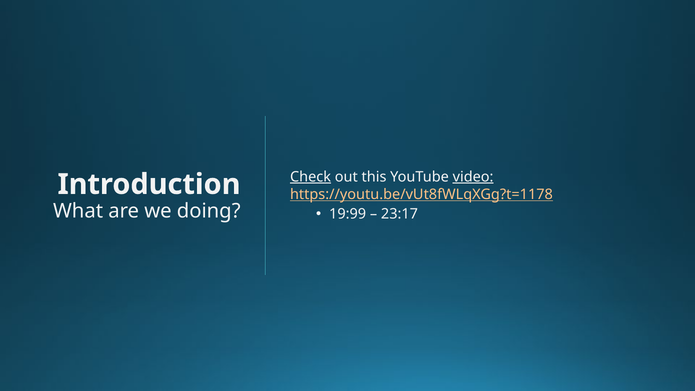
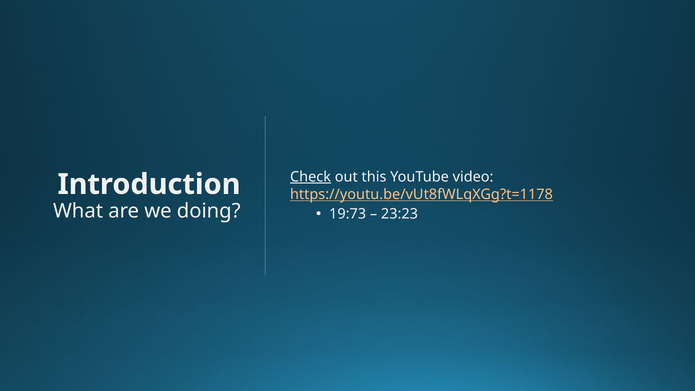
video underline: present -> none (473, 177)
19:99: 19:99 -> 19:73 (348, 214)
23:17: 23:17 -> 23:23 (399, 214)
